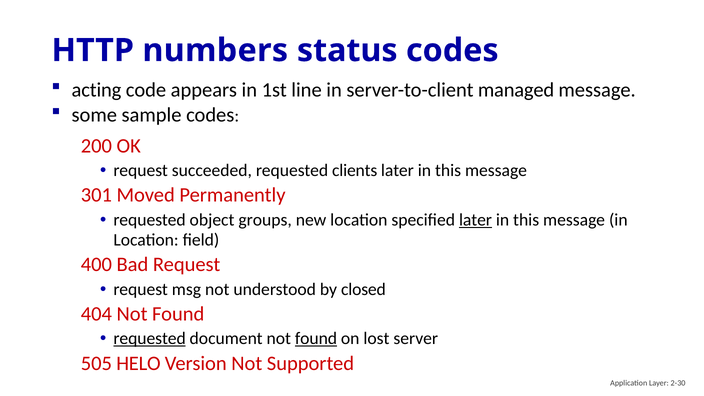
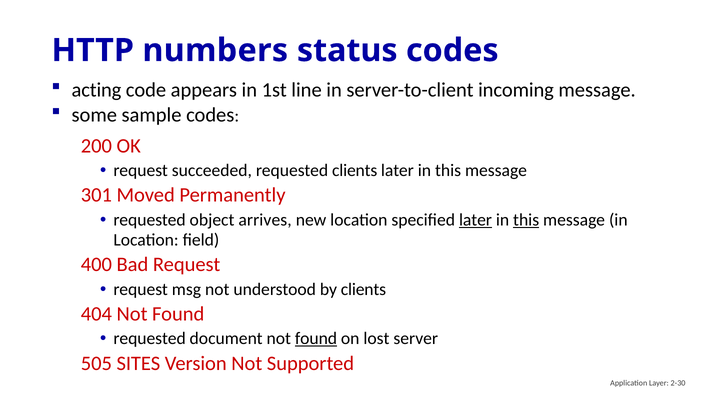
managed: managed -> incoming (516, 90)
groups: groups -> arrives (265, 220)
this underline: none -> present (526, 220)
by closed: closed -> clients (363, 289)
requested underline: present -> none (150, 339)
HELO: HELO -> SITES (138, 363)
